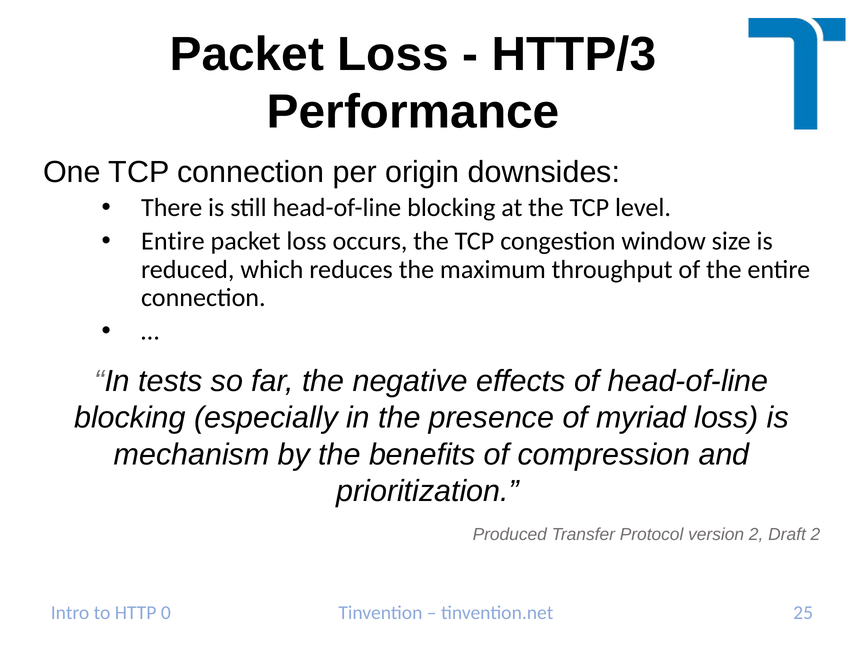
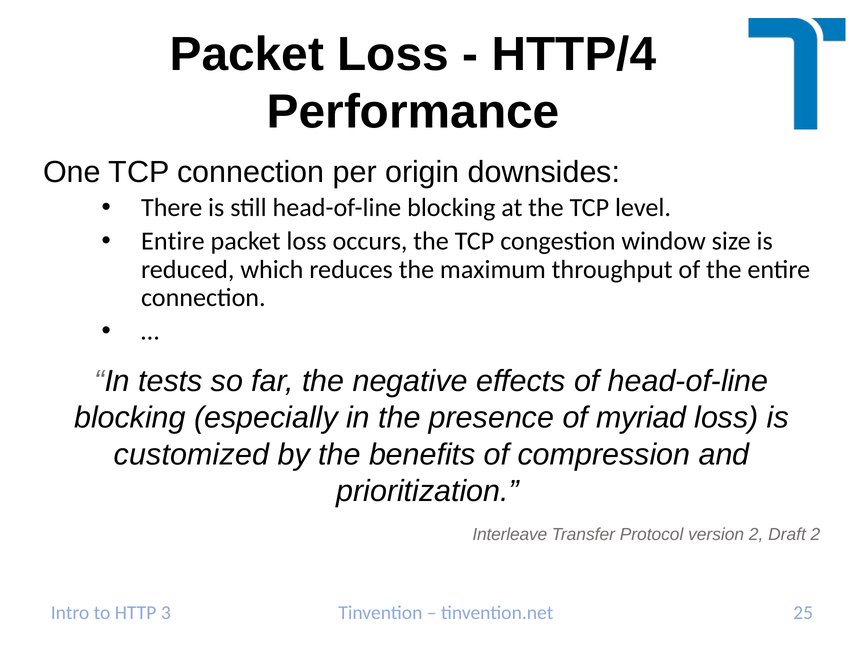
HTTP/3: HTTP/3 -> HTTP/4 (574, 55)
mechanism: mechanism -> customized (192, 454)
Produced: Produced -> Interleave (510, 534)
0: 0 -> 3 (166, 613)
